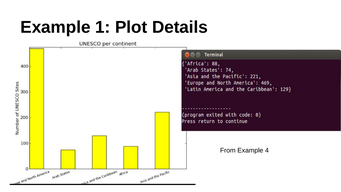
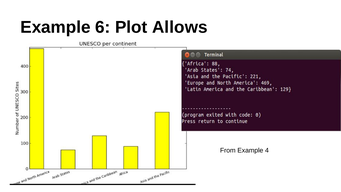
1: 1 -> 6 (103, 27)
Details: Details -> Allows (180, 27)
